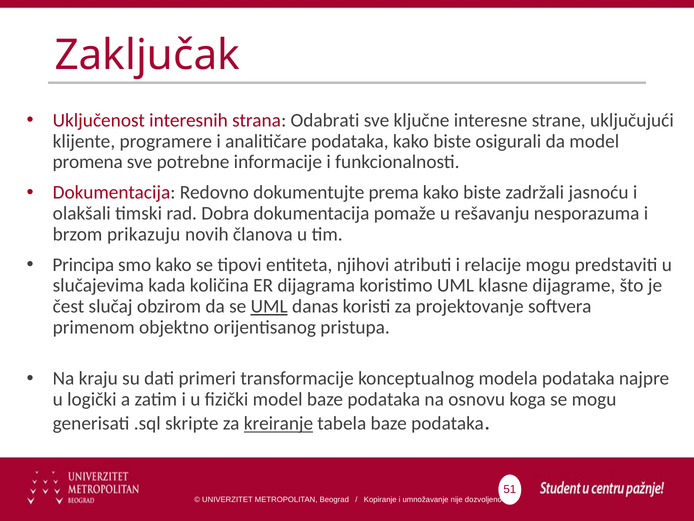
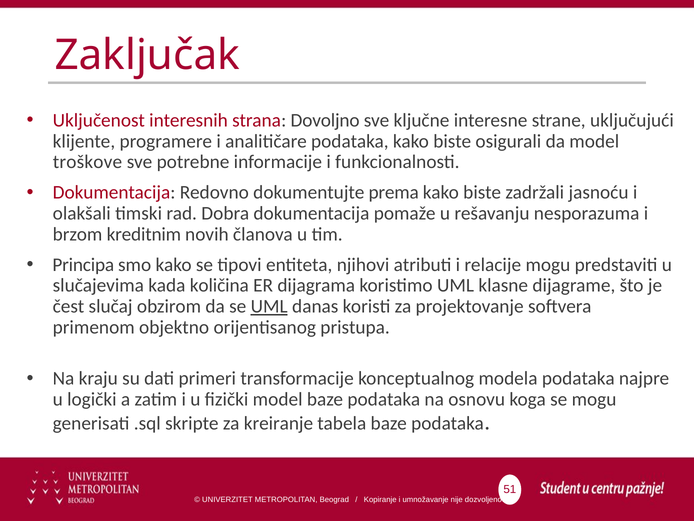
Odabrati: Odabrati -> Dovoljno (325, 120)
promena: promena -> troškove (87, 162)
prikazuju: prikazuju -> kreditnim (144, 234)
kreiranje underline: present -> none (278, 423)
